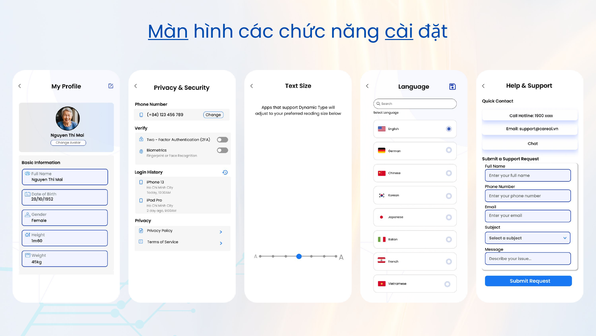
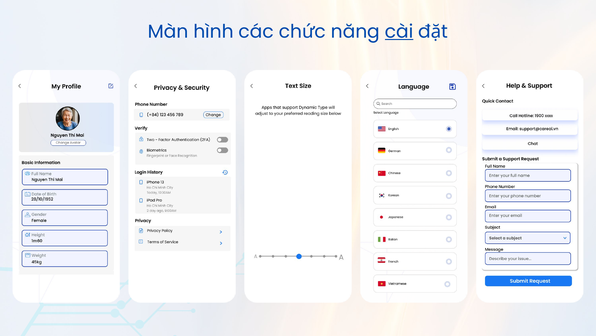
Màn underline: present -> none (168, 31)
